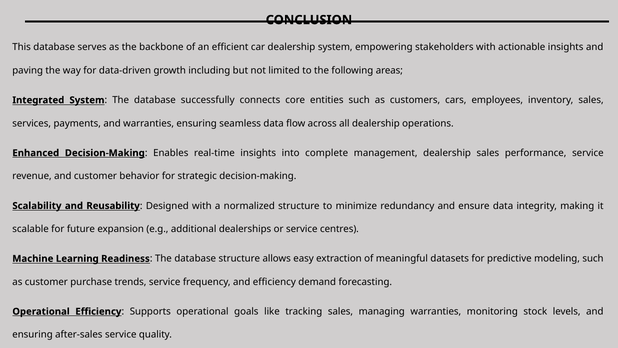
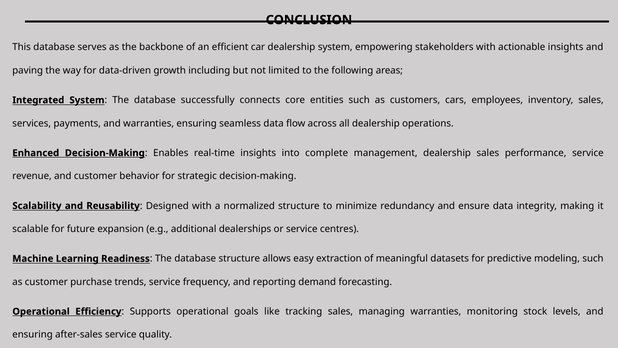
and efficiency: efficiency -> reporting (274, 282)
